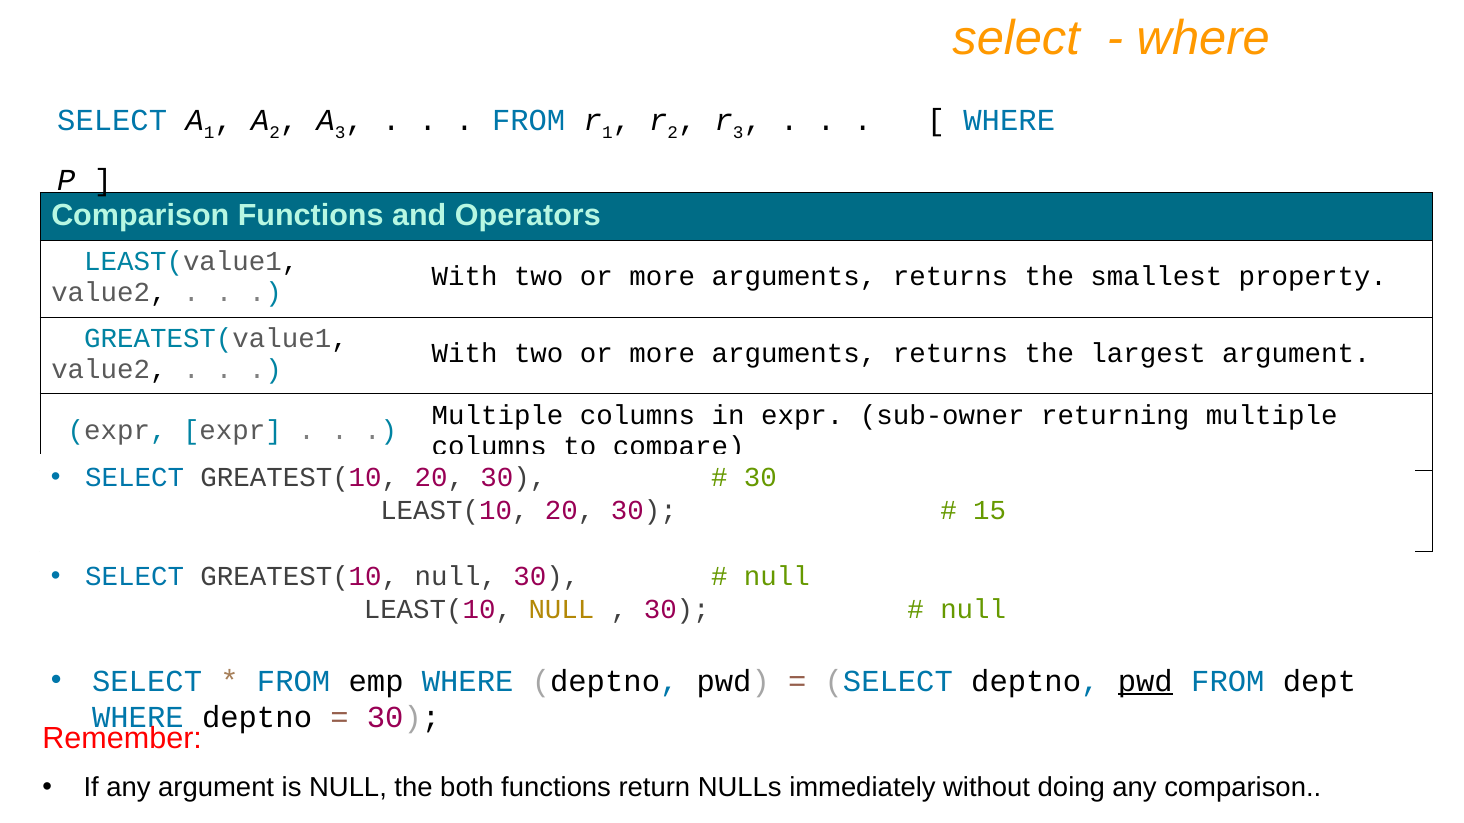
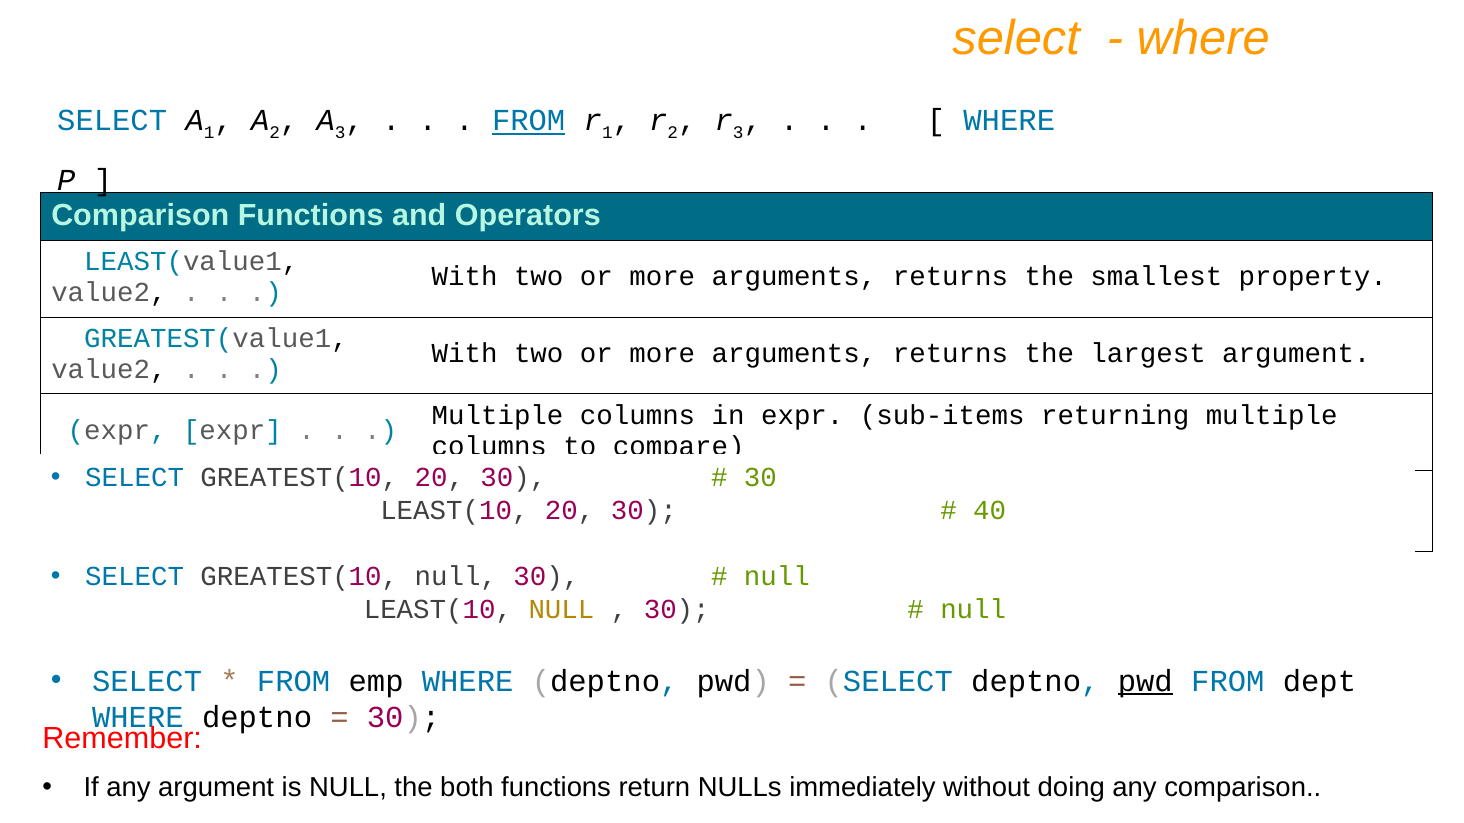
FROM underline: none -> present (529, 121)
sub-owner: sub-owner -> sub-items (942, 415)
15: 15 -> 40 (990, 511)
